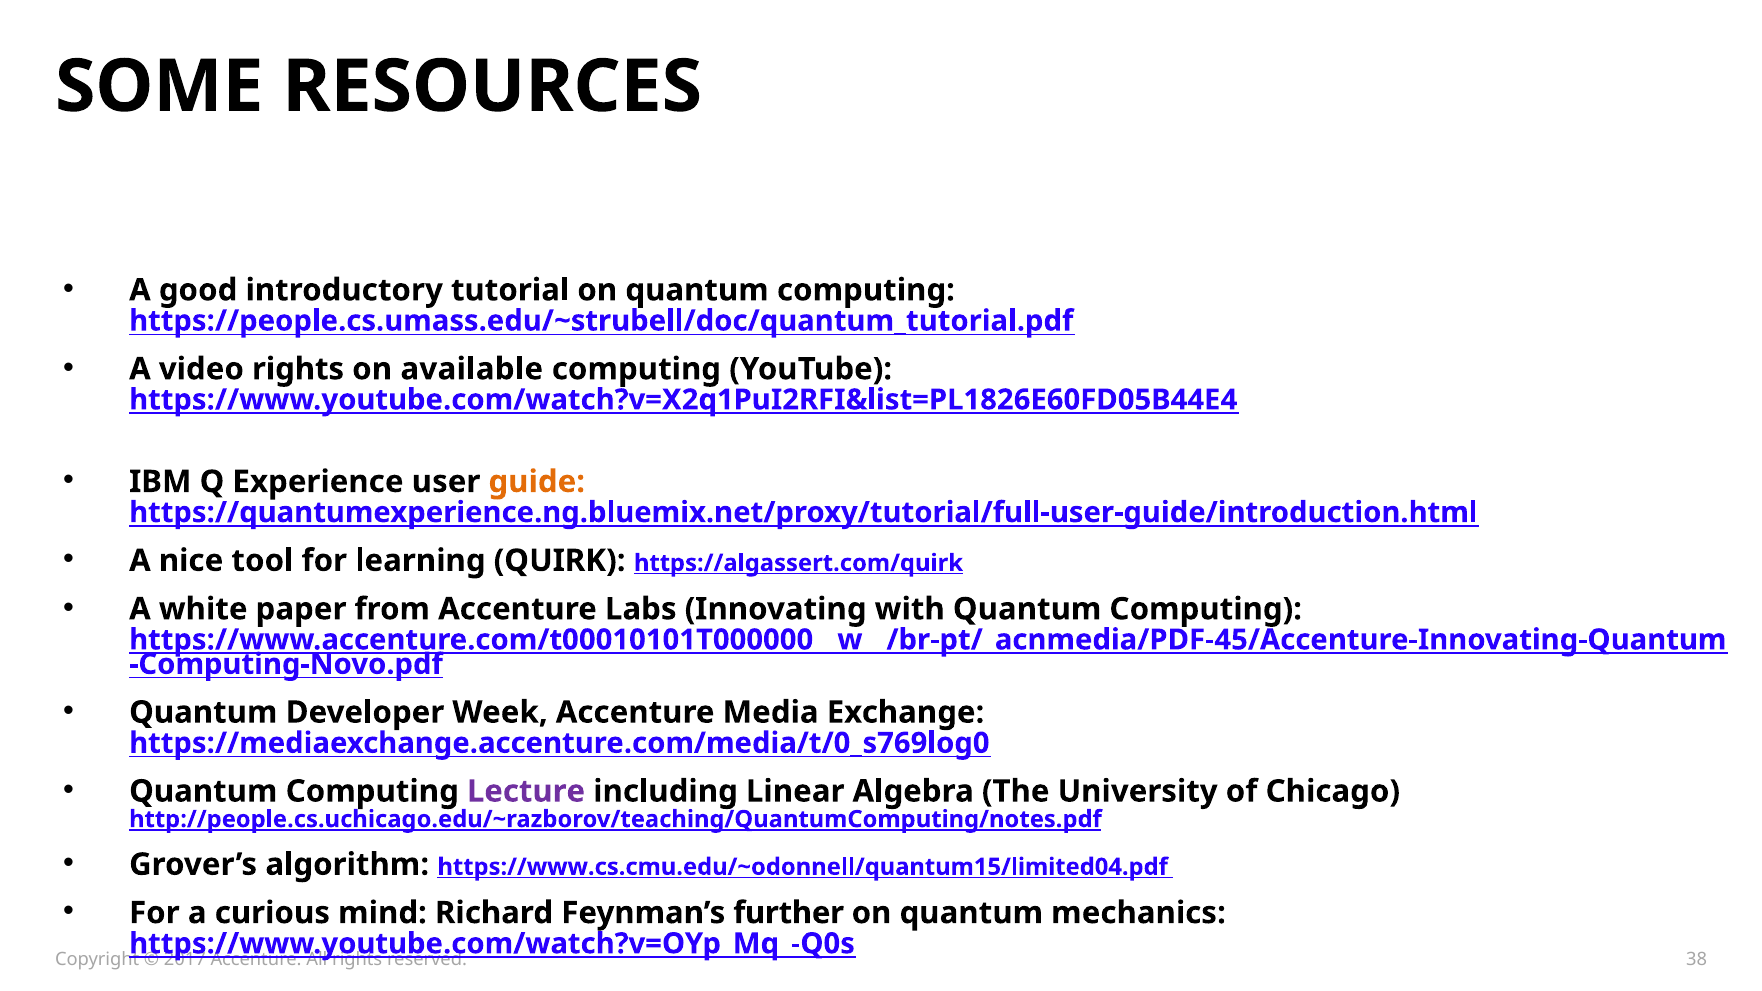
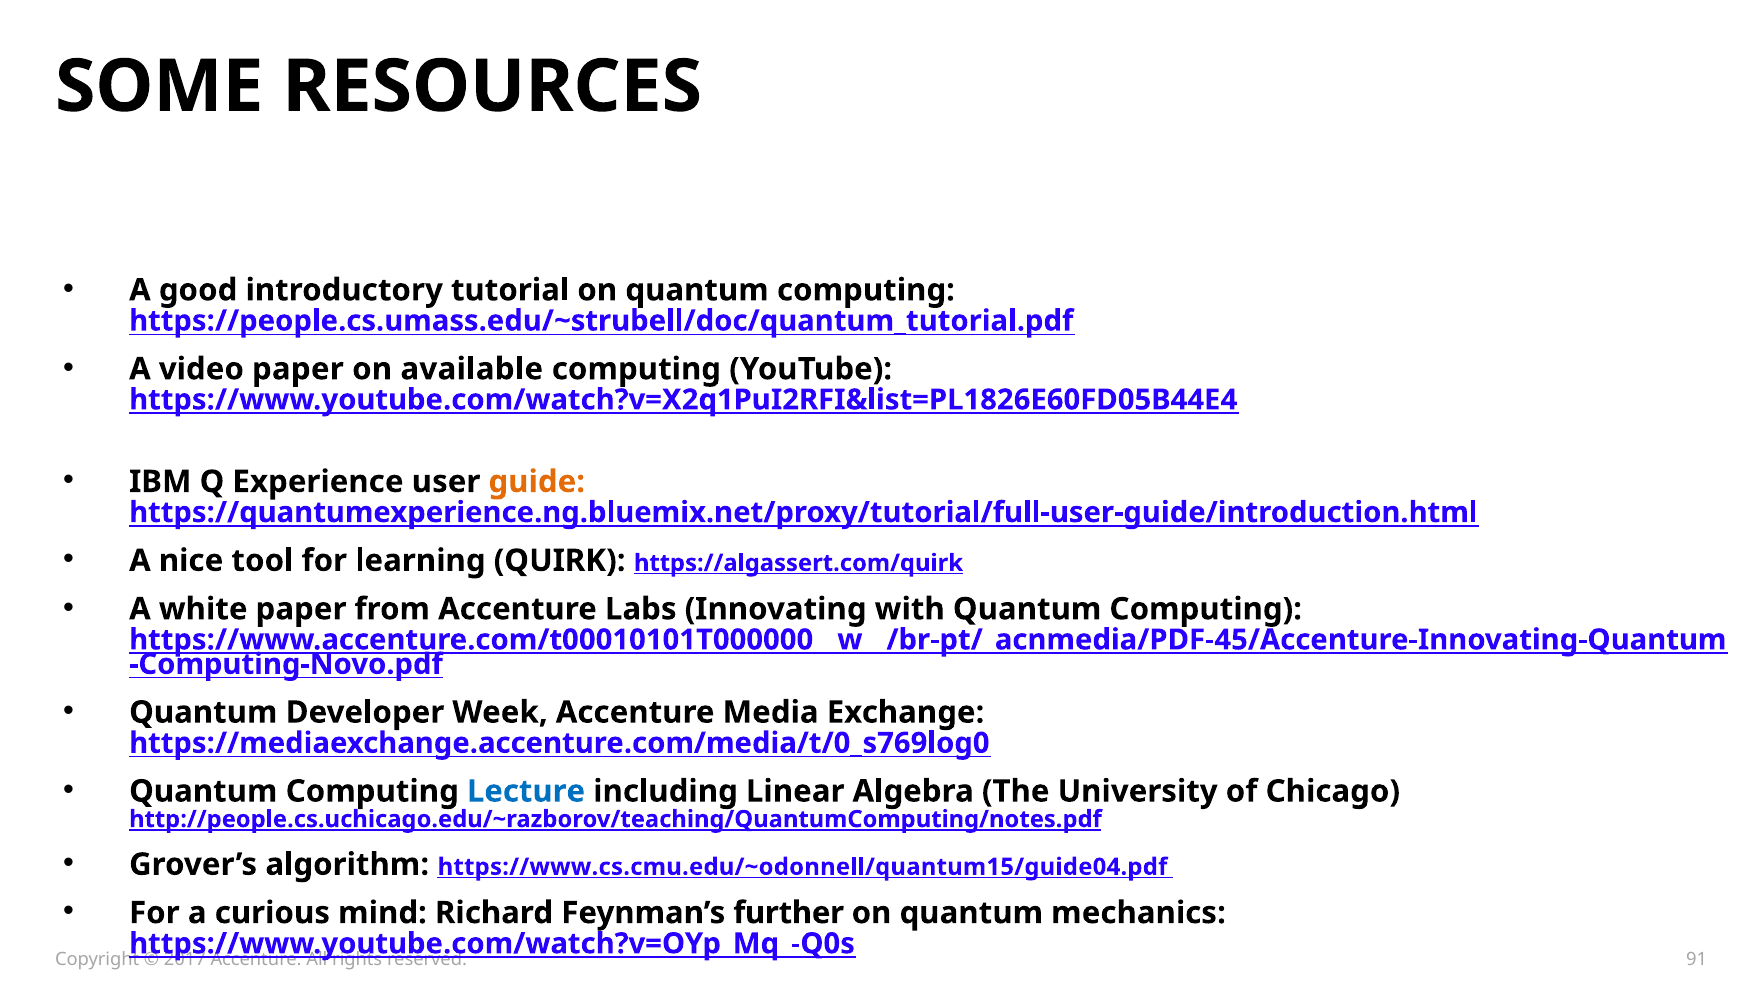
video rights: rights -> paper (298, 369)
Lecture colour: purple -> blue (526, 791)
https://www.cs.cmu.edu/~odonnell/quantum15/limited04.pdf: https://www.cs.cmu.edu/~odonnell/quantum15/limited04.pdf -> https://www.cs.cmu.edu/~odonnell/quantum15/guide04.pdf (803, 867)
38: 38 -> 91 (1697, 959)
